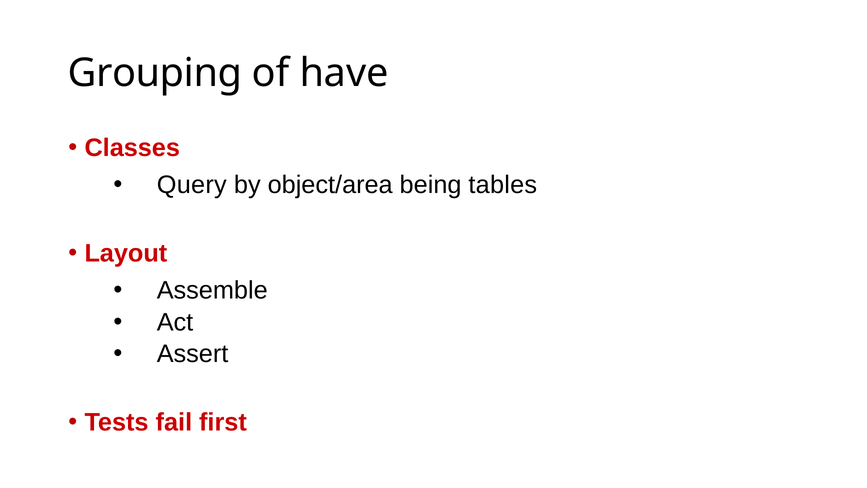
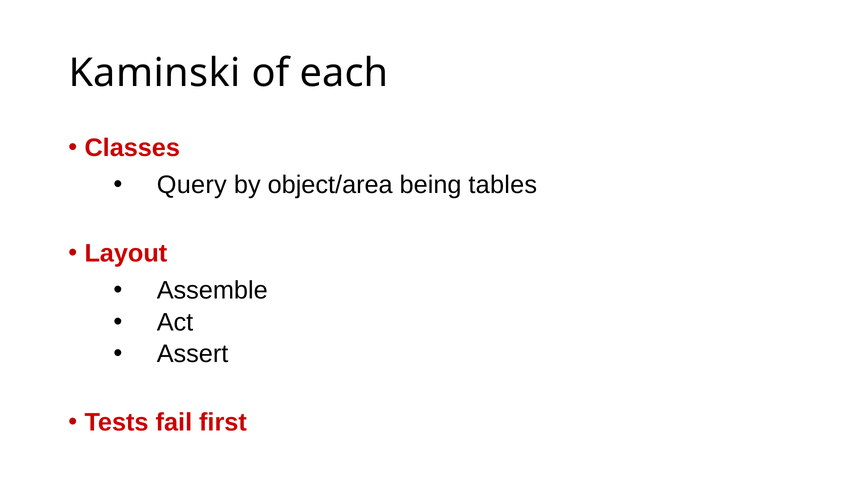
Grouping: Grouping -> Kaminski (155, 73)
have: have -> each (344, 73)
